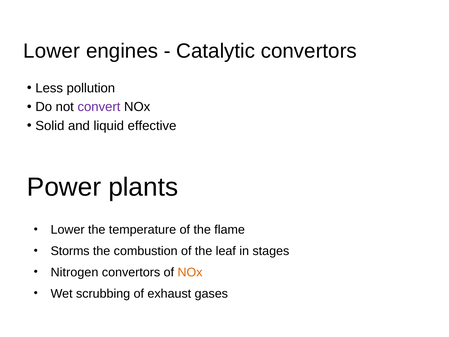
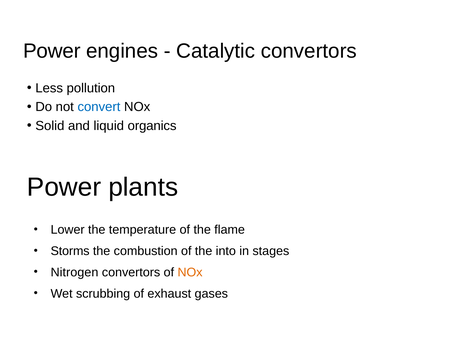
Lower: Lower -> Power (52, 51)
convert colour: purple -> blue (99, 107)
effective: effective -> organics (152, 126)
leaf: leaf -> into (226, 251)
